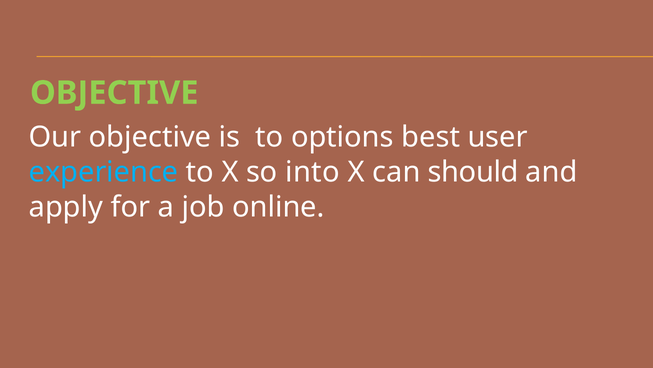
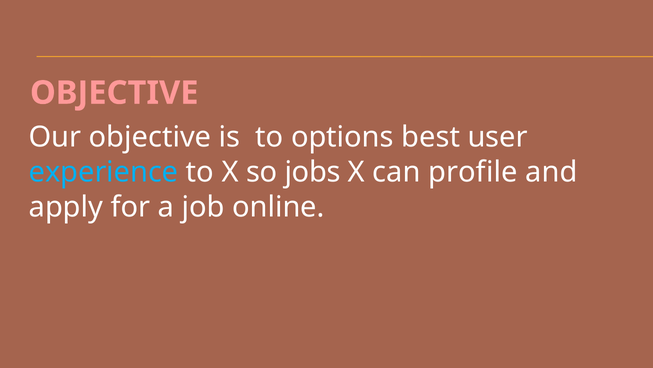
OBJECTIVE colour: light green -> pink (114, 93)
into: into -> jobs (313, 172)
should: should -> profile (473, 172)
